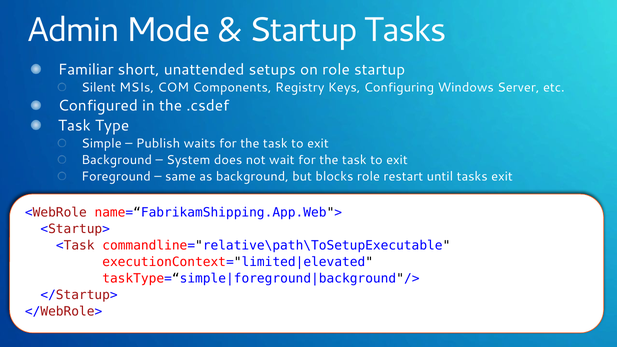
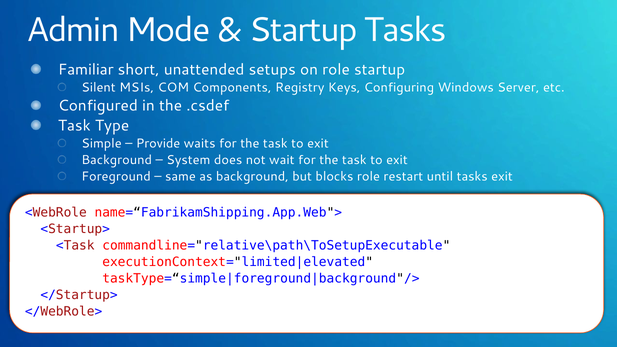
Publish: Publish -> Provide (158, 143)
